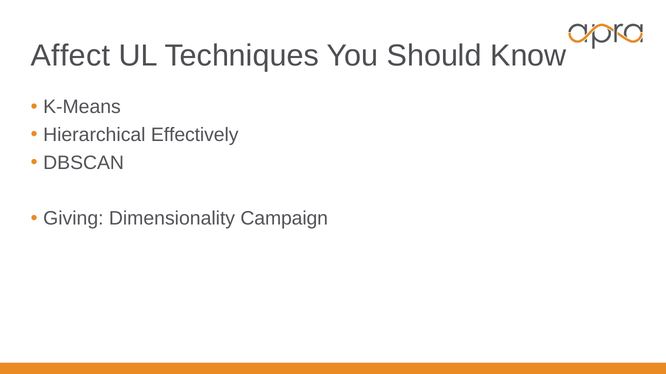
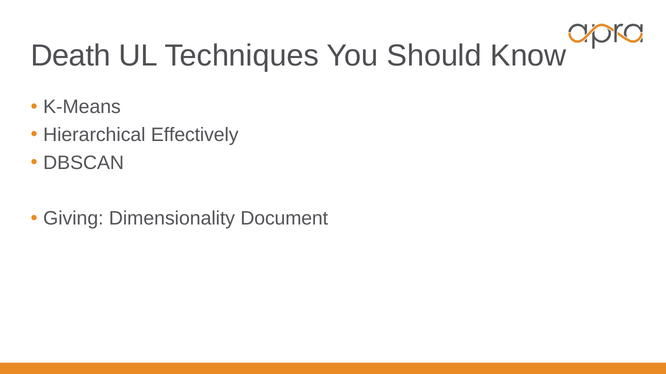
Affect: Affect -> Death (71, 56)
Campaign: Campaign -> Document (284, 219)
